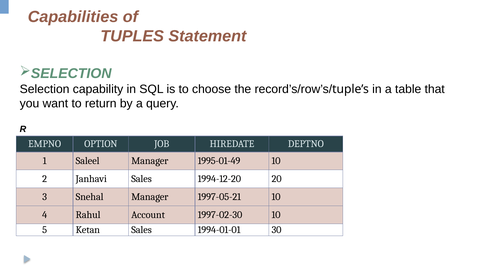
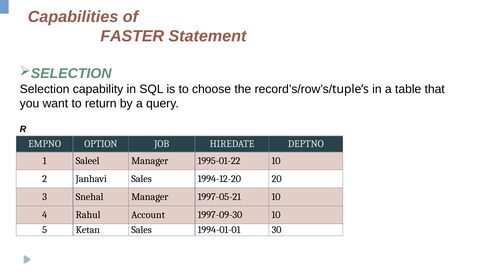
TUPLES: TUPLES -> FASTER (132, 36)
1995-01-49: 1995-01-49 -> 1995-01-22 (219, 161)
1997-02-30: 1997-02-30 -> 1997-09-30 (220, 215)
